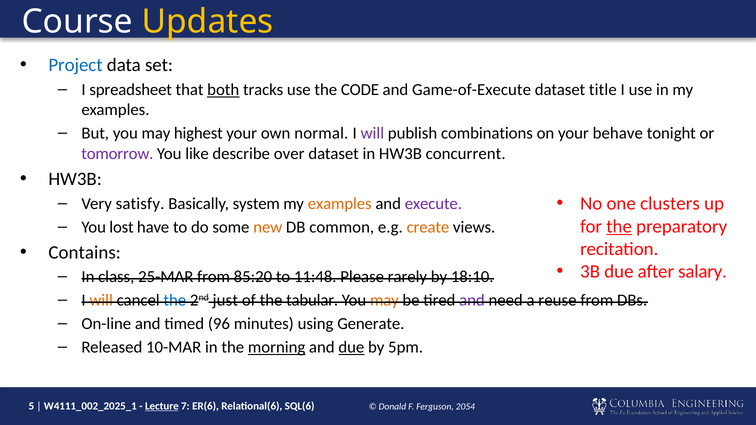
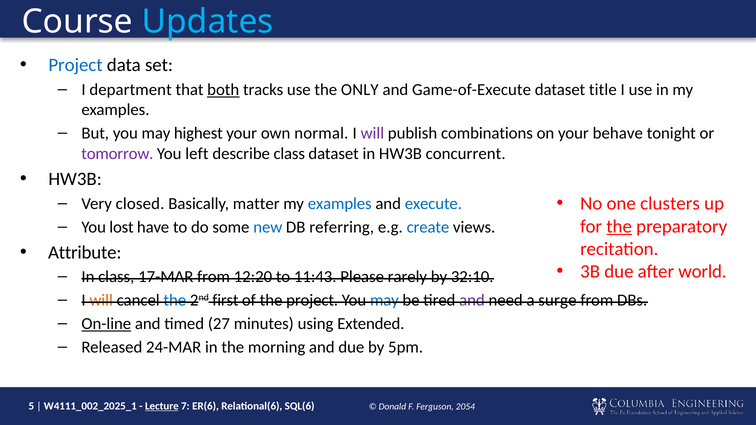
Updates colour: yellow -> light blue (208, 22)
spreadsheet: spreadsheet -> department (131, 90)
CODE: CODE -> ONLY (360, 90)
like: like -> left (197, 154)
describe over: over -> class (289, 154)
satisfy: satisfy -> closed (140, 204)
system: system -> matter (256, 204)
examples colour: orange -> blue (340, 204)
execute colour: purple -> blue (433, 204)
new colour: orange -> blue (268, 227)
common: common -> referring (342, 227)
create colour: orange -> blue (428, 227)
Contains: Contains -> Attribute (85, 252)
salary: salary -> world (702, 272)
25-MAR: 25-MAR -> 17-MAR (166, 277)
85:20: 85:20 -> 12:20 (253, 277)
11:48: 11:48 -> 11:43 (315, 277)
18:10: 18:10 -> 32:10 (472, 277)
just: just -> first (225, 301)
the tabular: tabular -> project (312, 301)
may colour: orange -> blue (384, 301)
reuse: reuse -> surge (557, 301)
On-line underline: none -> present (106, 324)
96: 96 -> 27 (219, 324)
Generate: Generate -> Extended (371, 324)
10-MAR: 10-MAR -> 24-MAR (174, 348)
morning underline: present -> none (277, 348)
due underline: present -> none (351, 348)
